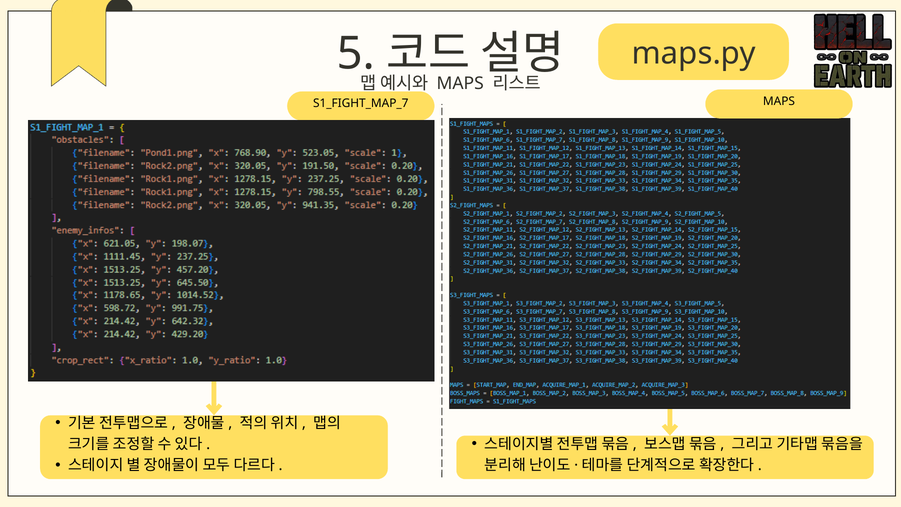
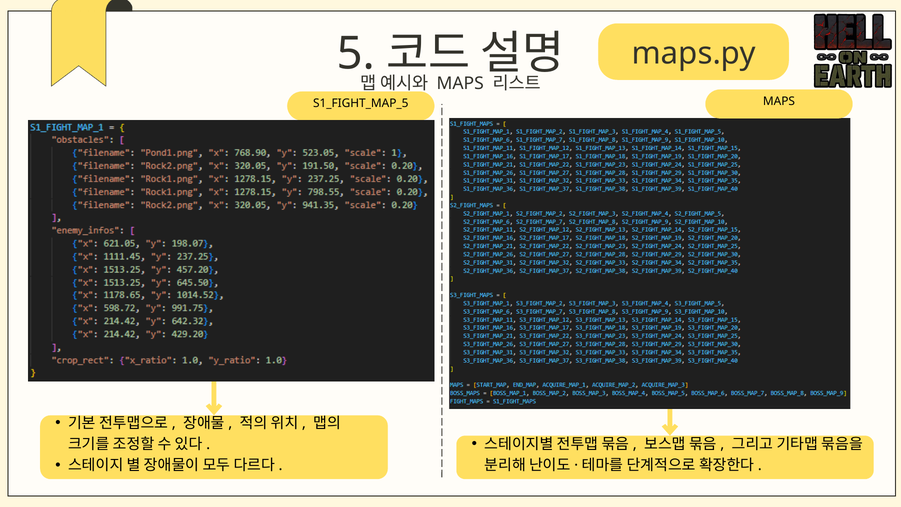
S1_FIGHT_MAP_7: S1_FIGHT_MAP_7 -> S1_FIGHT_MAP_5 (361, 103)
